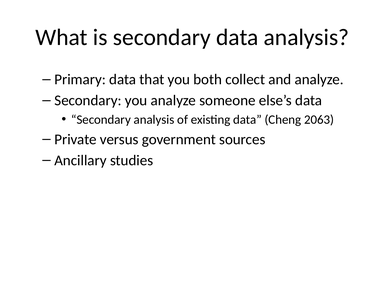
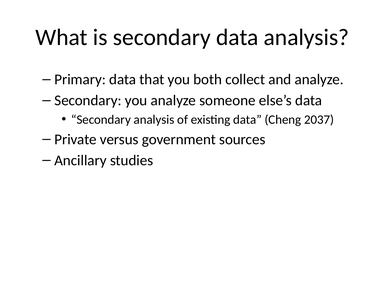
2063: 2063 -> 2037 (319, 119)
